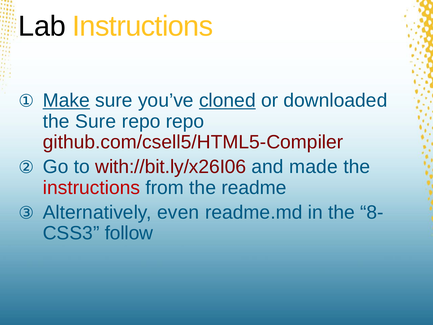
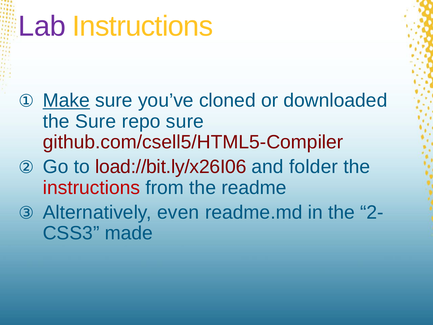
Lab colour: black -> purple (42, 26)
cloned underline: present -> none (227, 101)
repo repo: repo -> sure (185, 121)
with://bit.ly/x26I06: with://bit.ly/x26I06 -> load://bit.ly/x26I06 (171, 167)
made: made -> folder (314, 167)
8-: 8- -> 2- (372, 212)
follow: follow -> made (129, 233)
